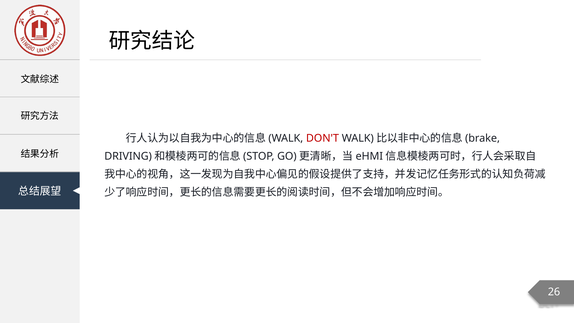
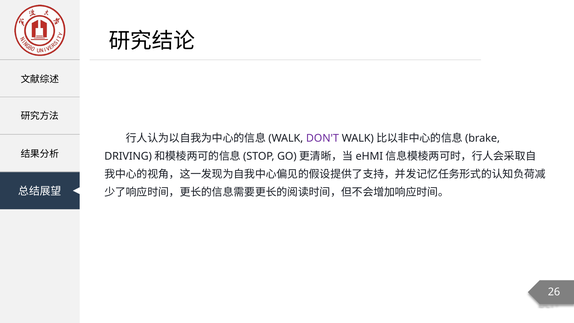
DON'T colour: red -> purple (322, 138)
